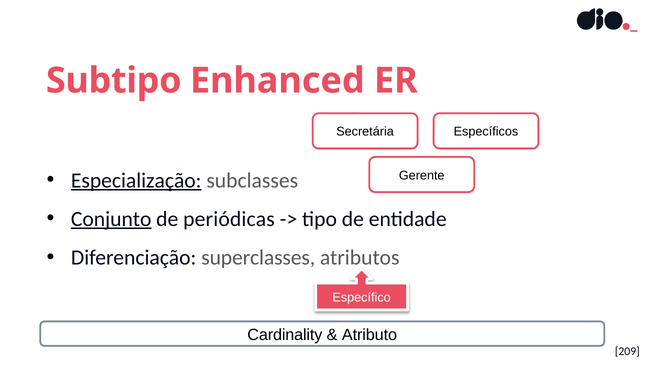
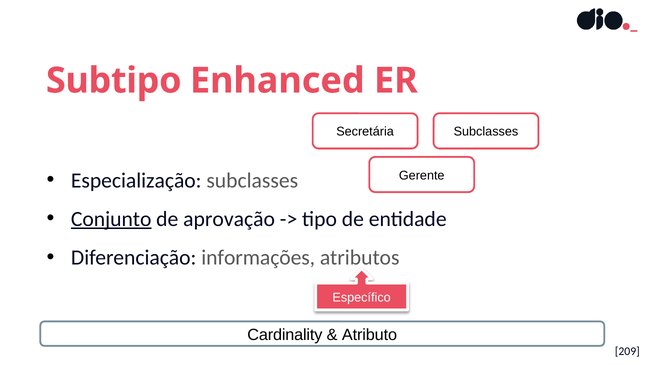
Secretária Específicos: Específicos -> Subclasses (486, 132)
Especialização underline: present -> none (136, 180)
periódicas: periódicas -> aprovação (229, 219)
superclasses: superclasses -> informações (258, 258)
